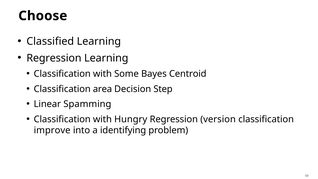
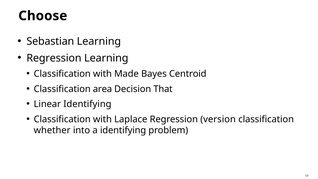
Classified: Classified -> Sebastian (50, 41)
Some: Some -> Made (126, 74)
Step: Step -> That (163, 89)
Linear Spamming: Spamming -> Identifying (87, 104)
Hungry: Hungry -> Laplace (131, 119)
improve: improve -> whether (52, 130)
